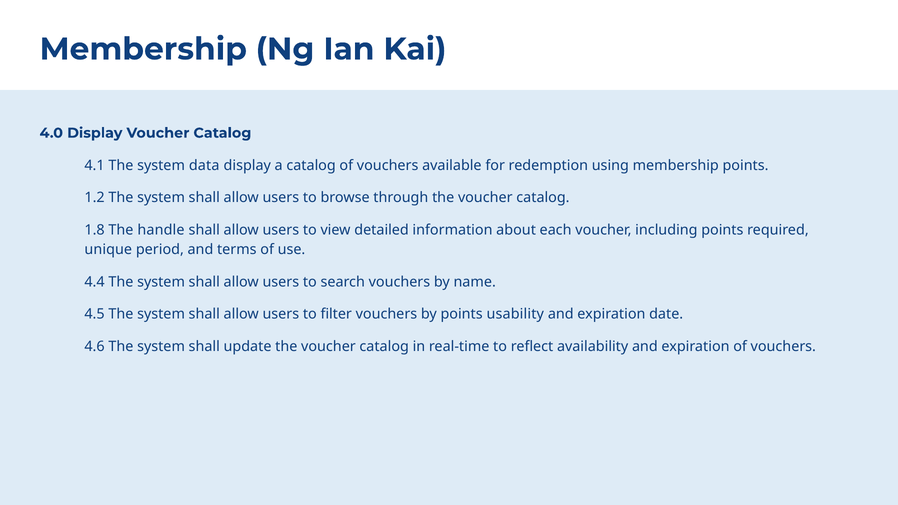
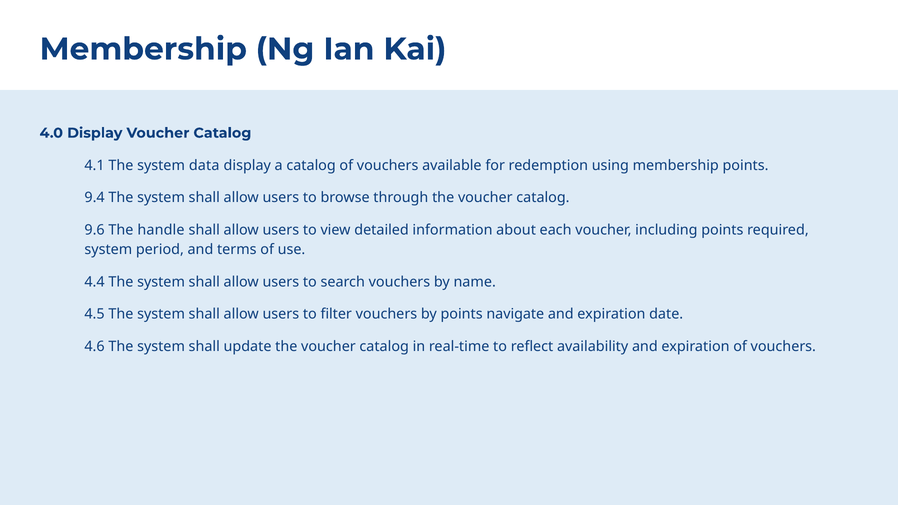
1.2: 1.2 -> 9.4 (95, 198)
1.8: 1.8 -> 9.6 (95, 230)
unique: unique -> system (108, 250)
usability: usability -> navigate (515, 314)
